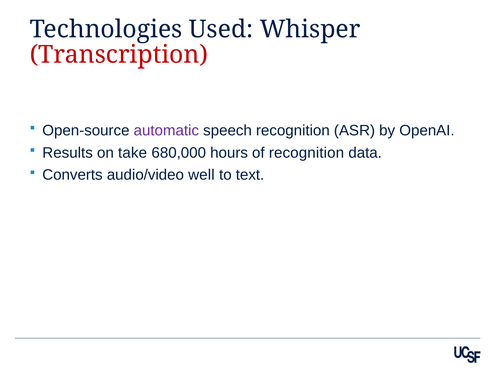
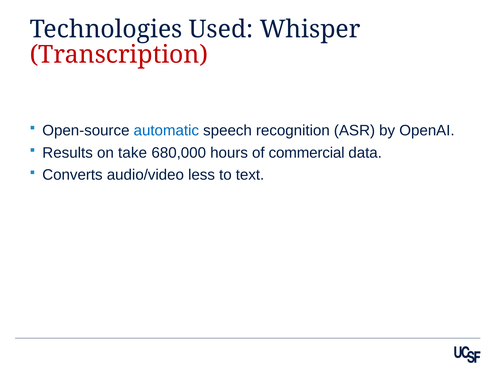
automatic colour: purple -> blue (166, 131)
of recognition: recognition -> commercial (307, 153)
well: well -> less (202, 175)
